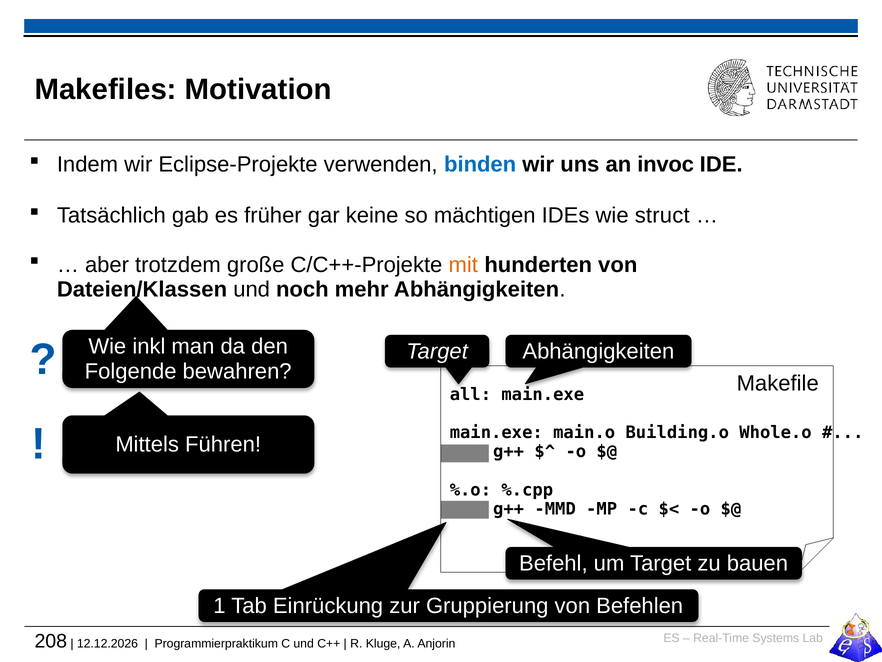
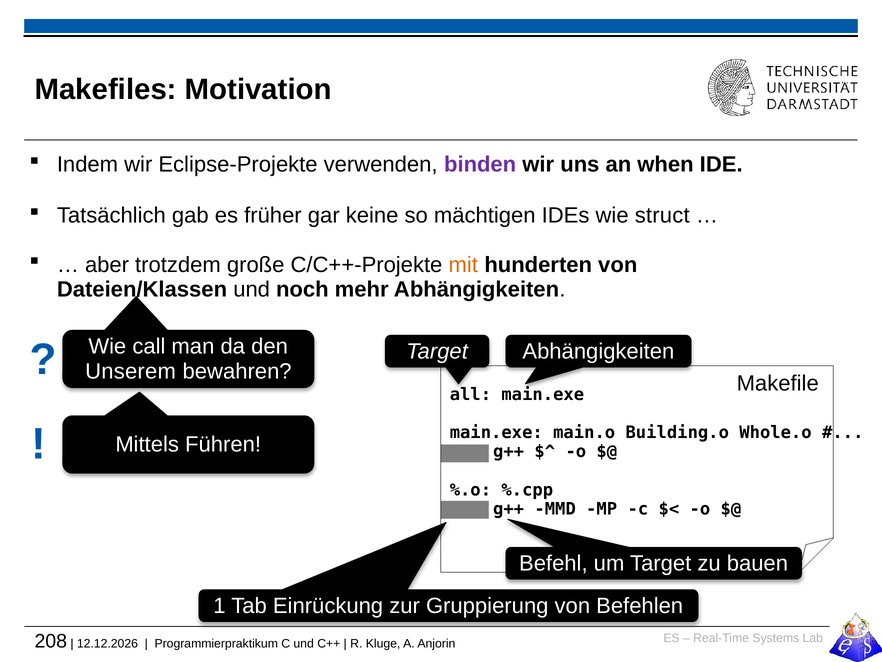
binden colour: blue -> purple (480, 164)
invoc: invoc -> when (665, 164)
inkl: inkl -> call (149, 346)
Folgende: Folgende -> Unserem (131, 371)
